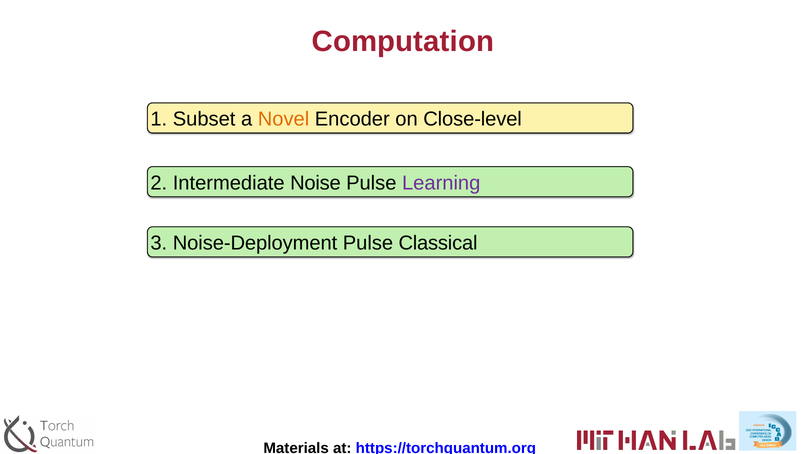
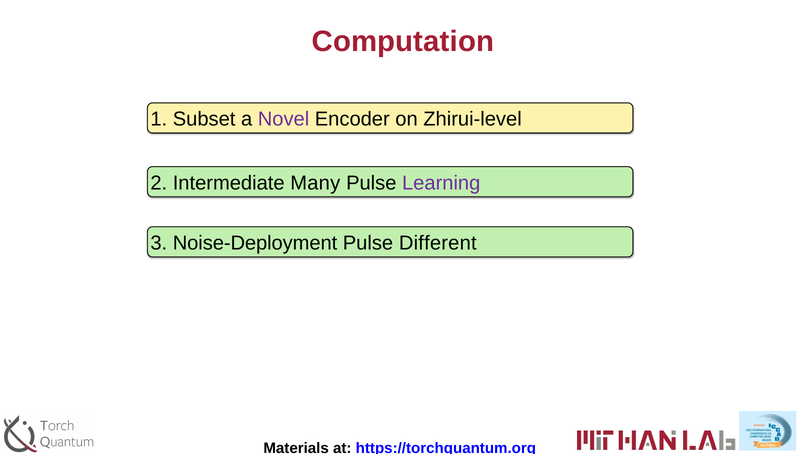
Novel colour: orange -> purple (284, 119)
Close-level: Close-level -> Zhirui-level (473, 119)
Noise: Noise -> Many (315, 183)
Classical: Classical -> Different (438, 243)
